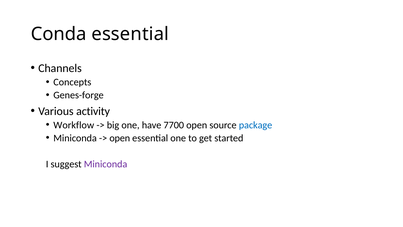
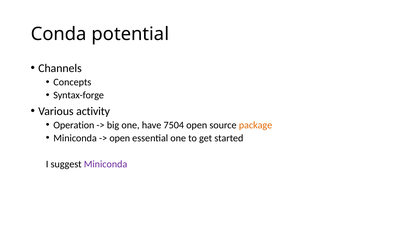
Conda essential: essential -> potential (130, 34)
Genes-forge: Genes-forge -> Syntax-forge (79, 95)
Workflow: Workflow -> Operation (74, 125)
7700: 7700 -> 7504 (174, 125)
package colour: blue -> orange (256, 125)
